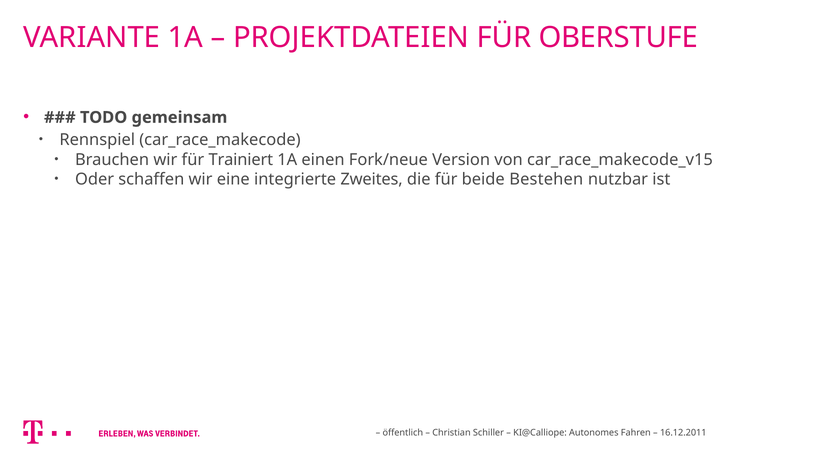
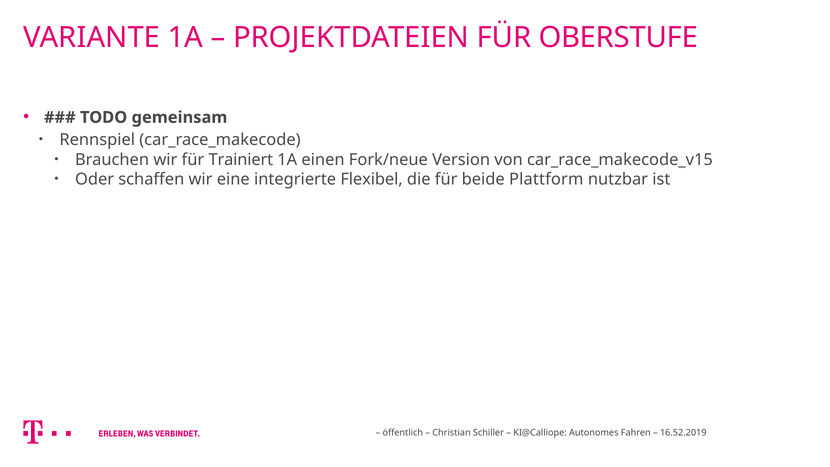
Zweites: Zweites -> Flexibel (372, 179)
Bestehen: Bestehen -> Plattform (546, 179)
16.12.2011: 16.12.2011 -> 16.52.2019 (683, 433)
